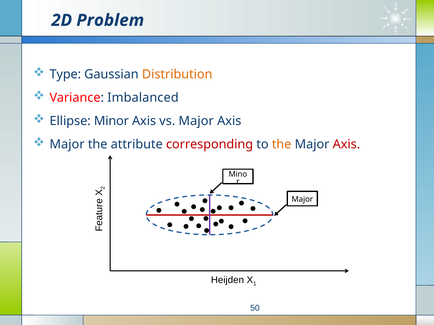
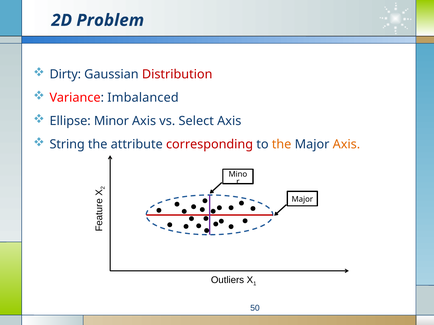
Type: Type -> Dirty (65, 74)
Distribution colour: orange -> red (177, 74)
vs Major: Major -> Select (196, 121)
Major: Major -> String (67, 145)
Axis colour: red -> orange (346, 145)
Heijden: Heijden -> Outliers (227, 280)
